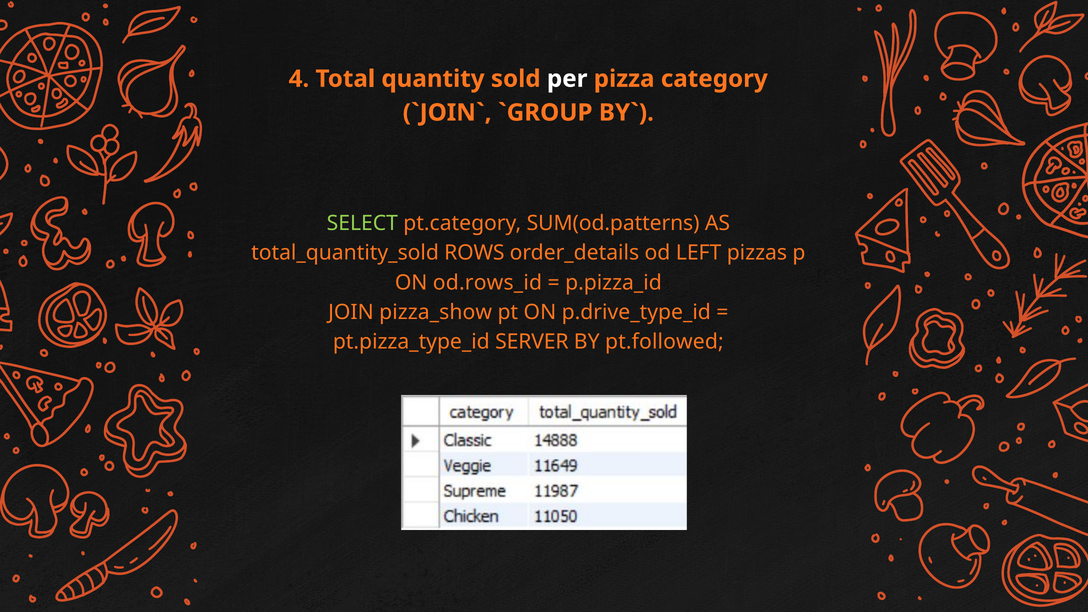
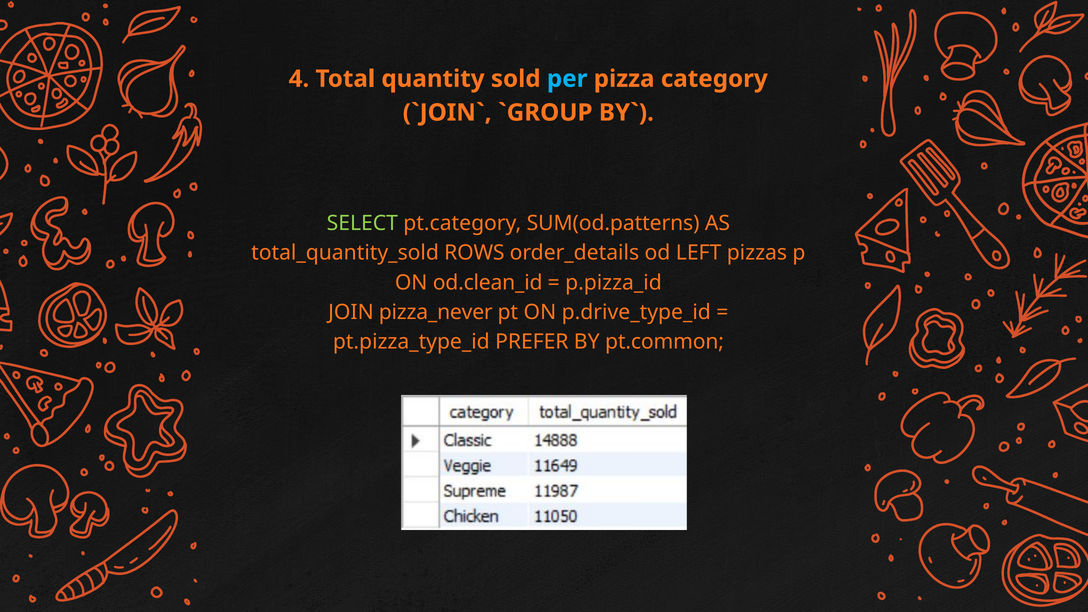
per colour: white -> light blue (567, 79)
od.rows_id: od.rows_id -> od.clean_id (488, 283)
pizza_show: pizza_show -> pizza_never (436, 312)
SERVER: SERVER -> PREFER (532, 342)
pt.followed: pt.followed -> pt.common (665, 342)
